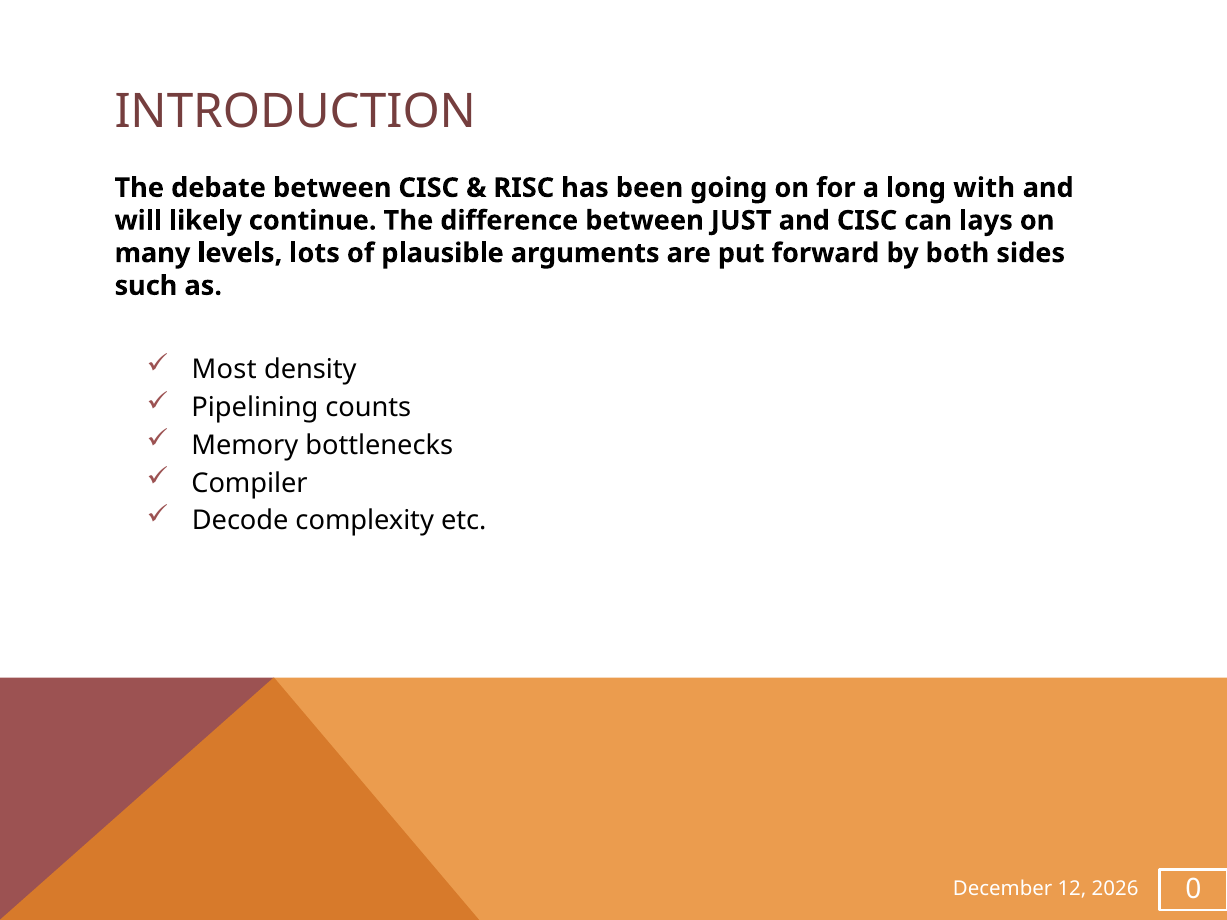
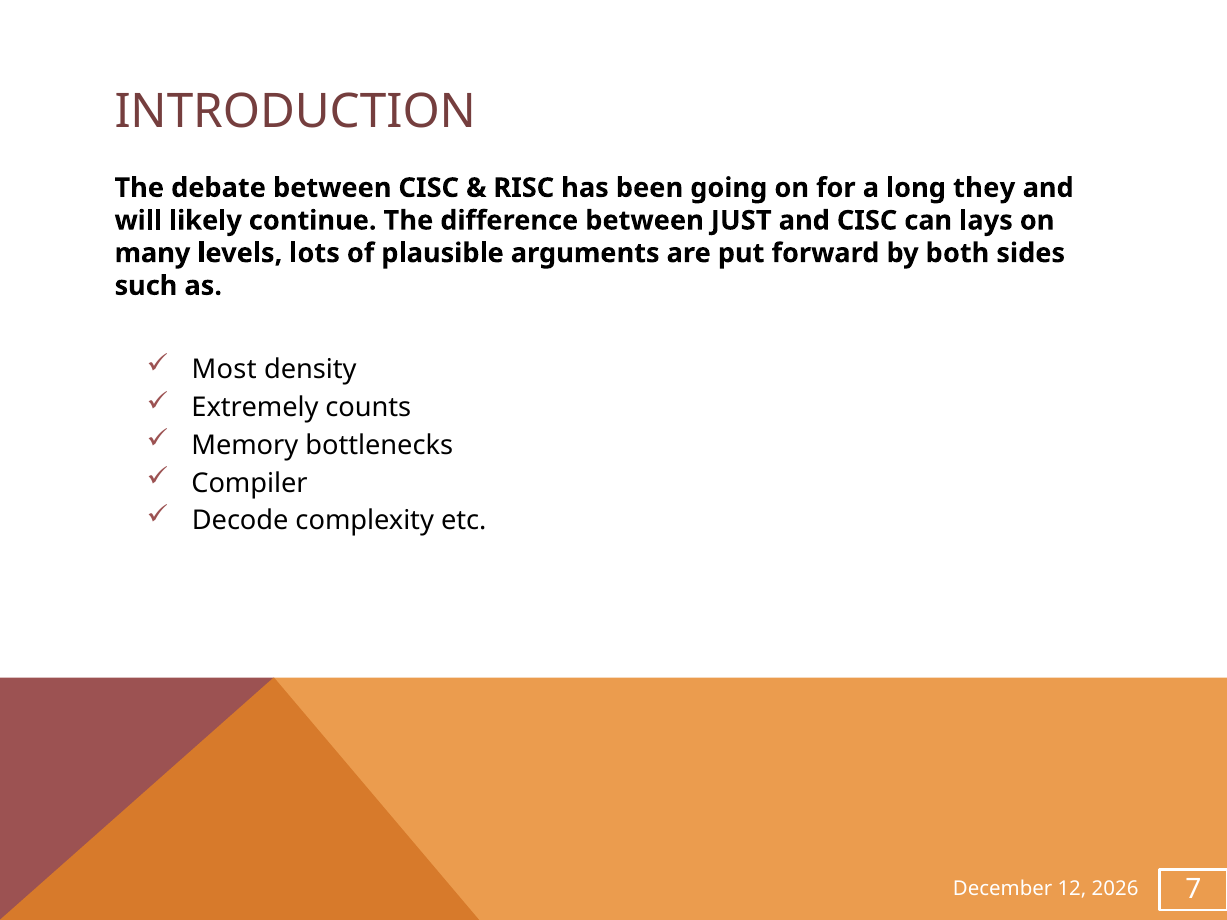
with: with -> they (984, 188)
Pipelining: Pipelining -> Extremely (255, 408)
0: 0 -> 7 (1193, 890)
